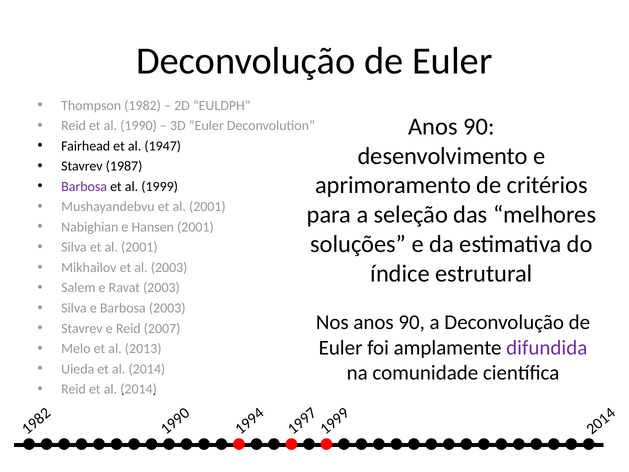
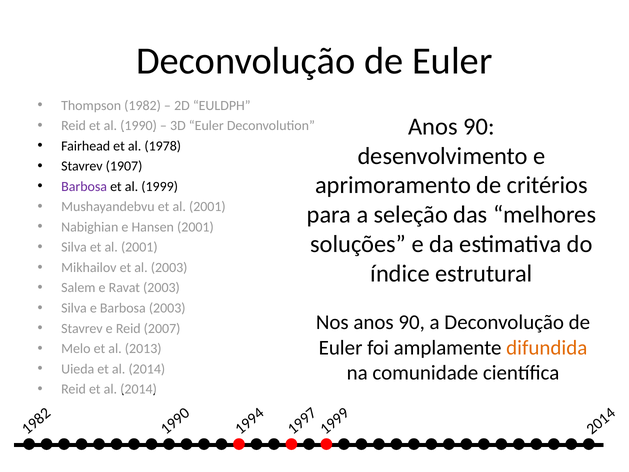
1947: 1947 -> 1978 (163, 146)
1987: 1987 -> 1907 (124, 166)
difundida colour: purple -> orange (547, 347)
